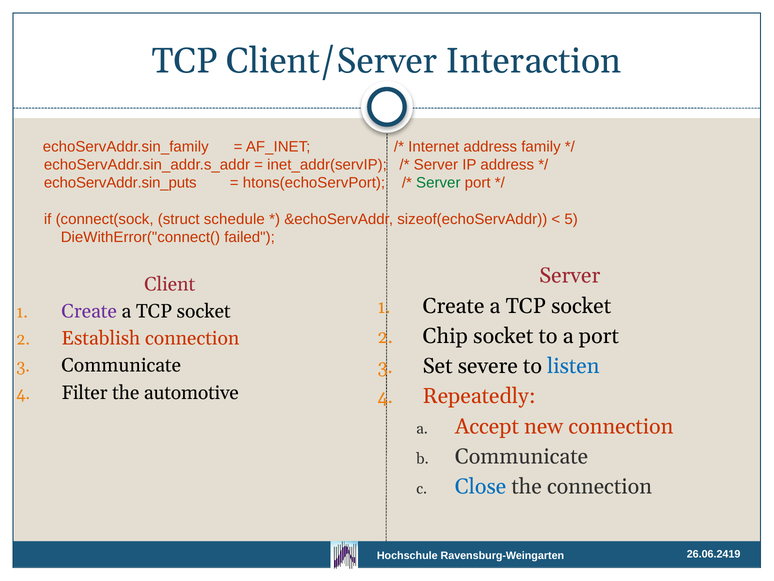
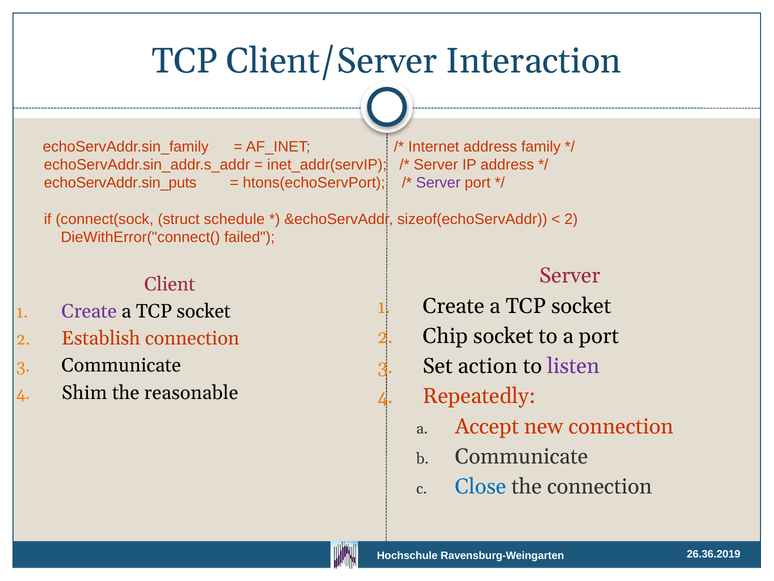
Server colour: green -> purple (438, 183)
5: 5 -> 2 (571, 219)
severe: severe -> action (488, 366)
listen colour: blue -> purple (573, 366)
Filter: Filter -> Shim (84, 392)
automotive: automotive -> reasonable (191, 392)
26.06.2419: 26.06.2419 -> 26.36.2019 (714, 554)
